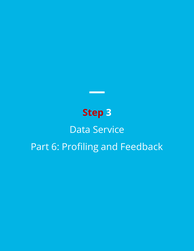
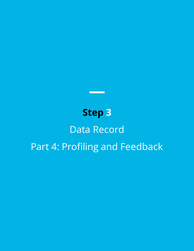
Step colour: red -> black (93, 113)
Service: Service -> Record (109, 130)
6: 6 -> 4 (55, 147)
